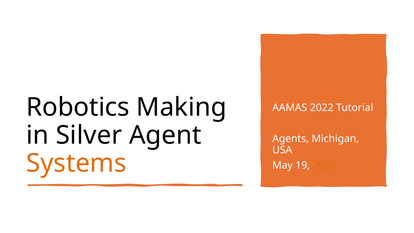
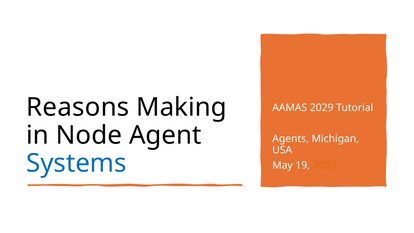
Robotics: Robotics -> Reasons (78, 107)
2022: 2022 -> 2029 (322, 108)
Silver: Silver -> Node (89, 135)
Systems colour: orange -> blue (76, 163)
